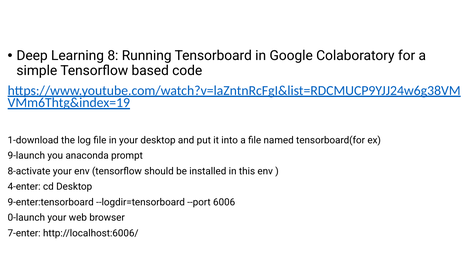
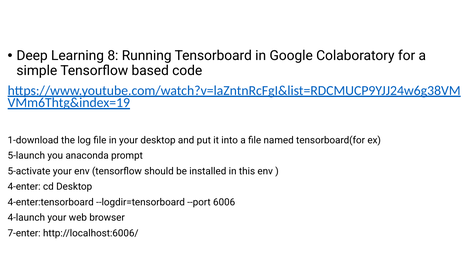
9-launch: 9-launch -> 5-launch (26, 156)
8-activate: 8-activate -> 5-activate (29, 171)
9-enter:tensorboard: 9-enter:tensorboard -> 4-enter:tensorboard (51, 202)
0-launch: 0-launch -> 4-launch (26, 218)
